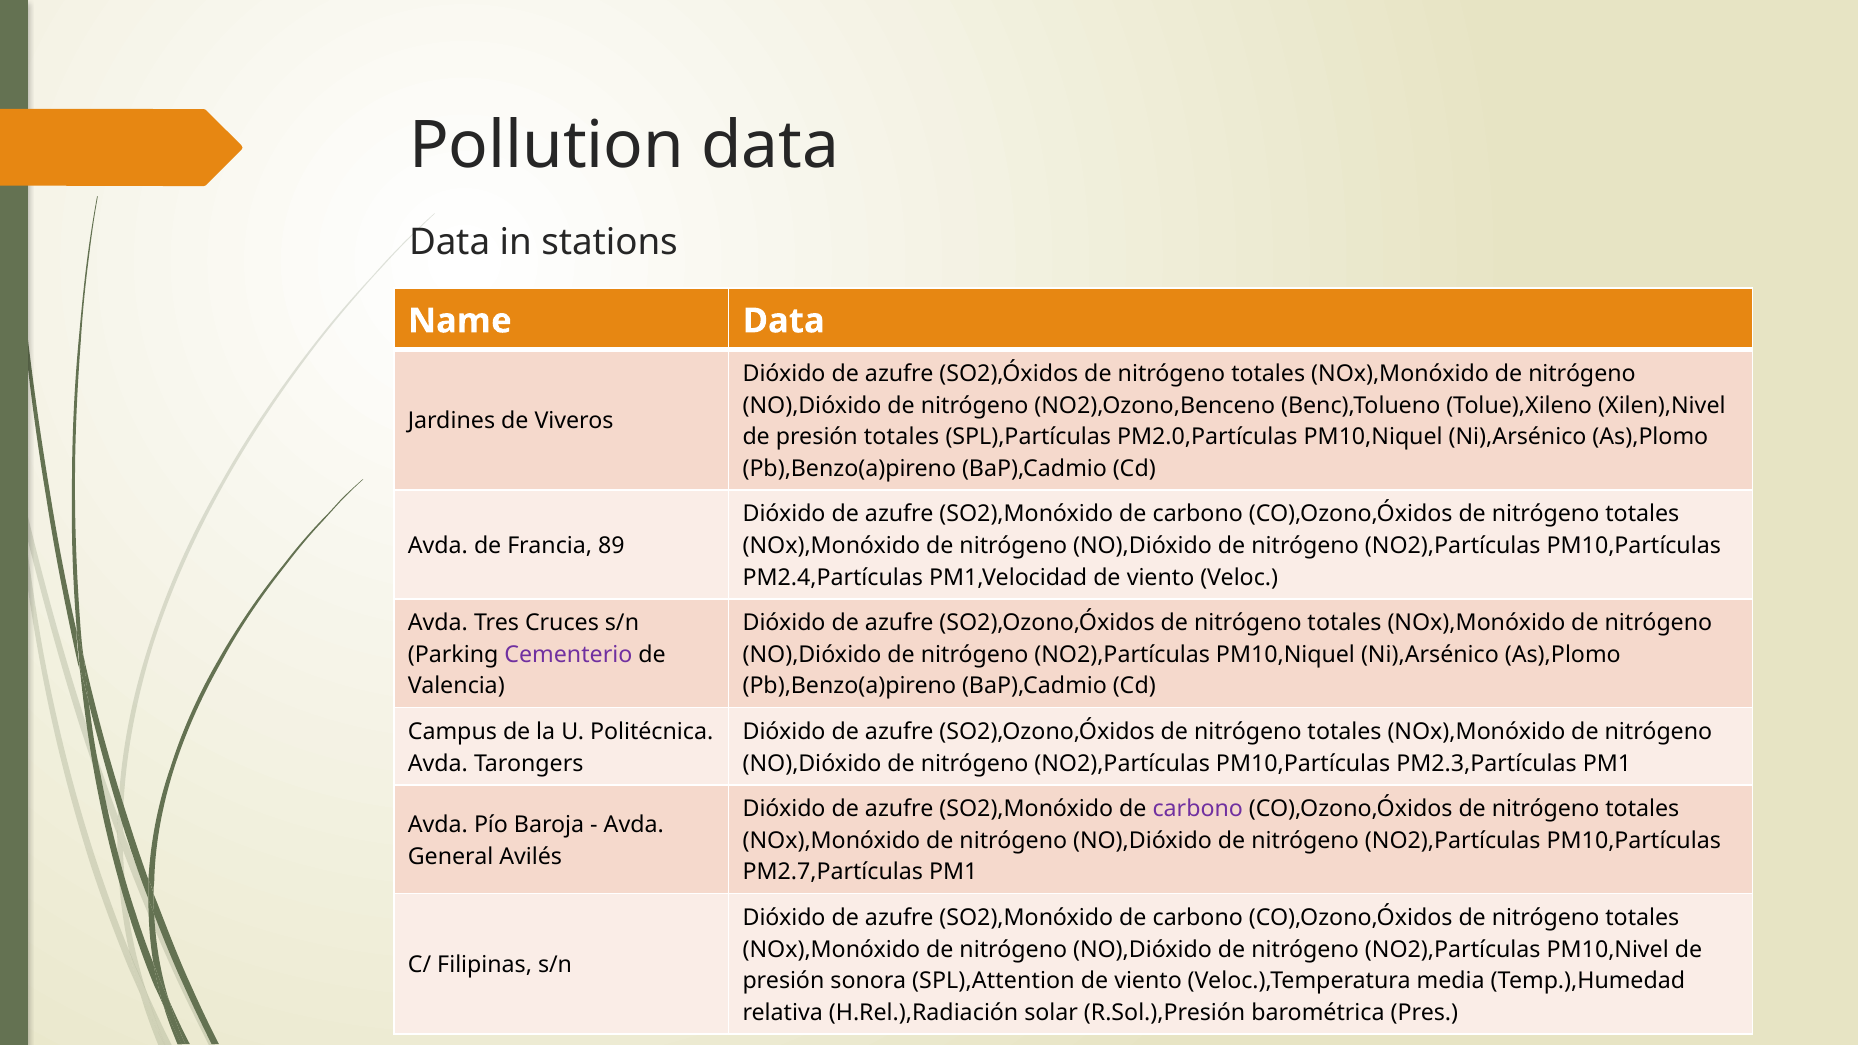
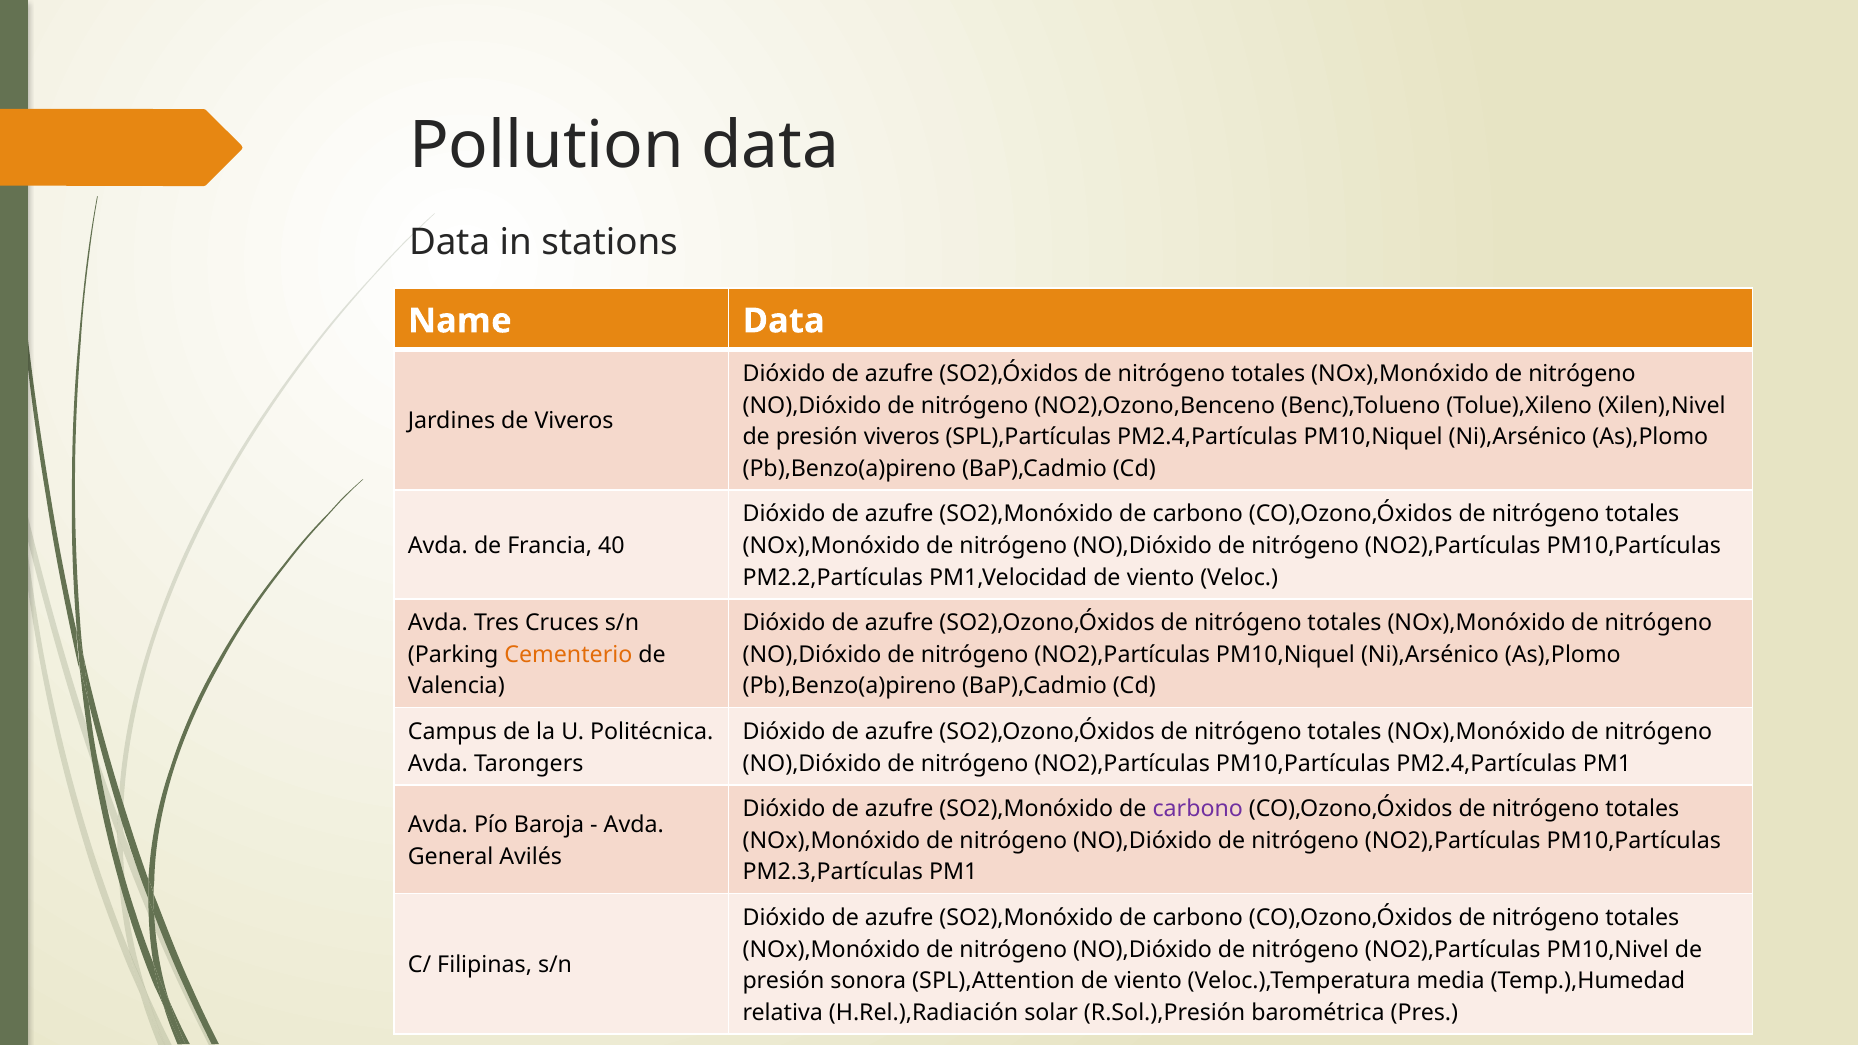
presión totales: totales -> viveros (902, 437)
SPL),Partículas PM2.0,Partículas: PM2.0,Partículas -> PM2.4,Partículas (1207, 437)
89: 89 -> 40 (611, 546)
PM2.4,Partículas: PM2.4,Partículas -> PM2.2,Partículas (833, 577)
Cementerio colour: purple -> orange (568, 655)
PM10,Partículas PM2.3,Partículas: PM2.3,Partículas -> PM2.4,Partículas (1487, 763)
PM2.7,Partículas: PM2.7,Partículas -> PM2.3,Partículas (833, 872)
